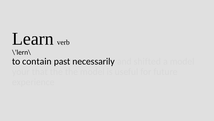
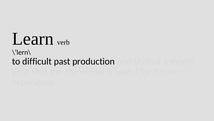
contain: contain -> difficult (37, 61)
necessarily: necessarily -> production (94, 61)
